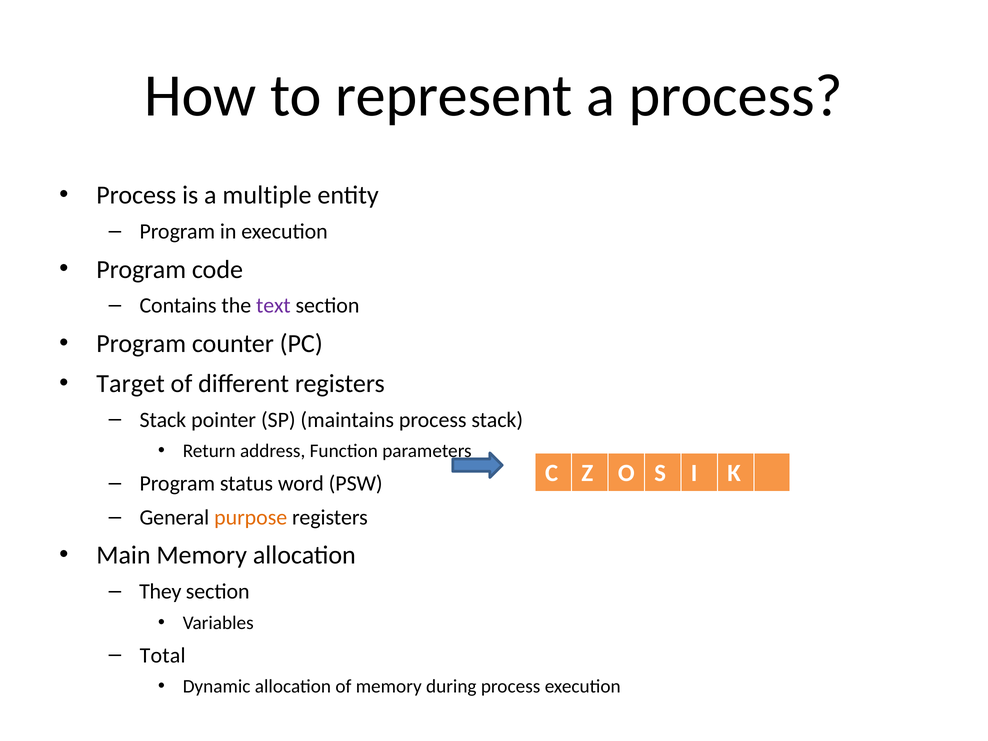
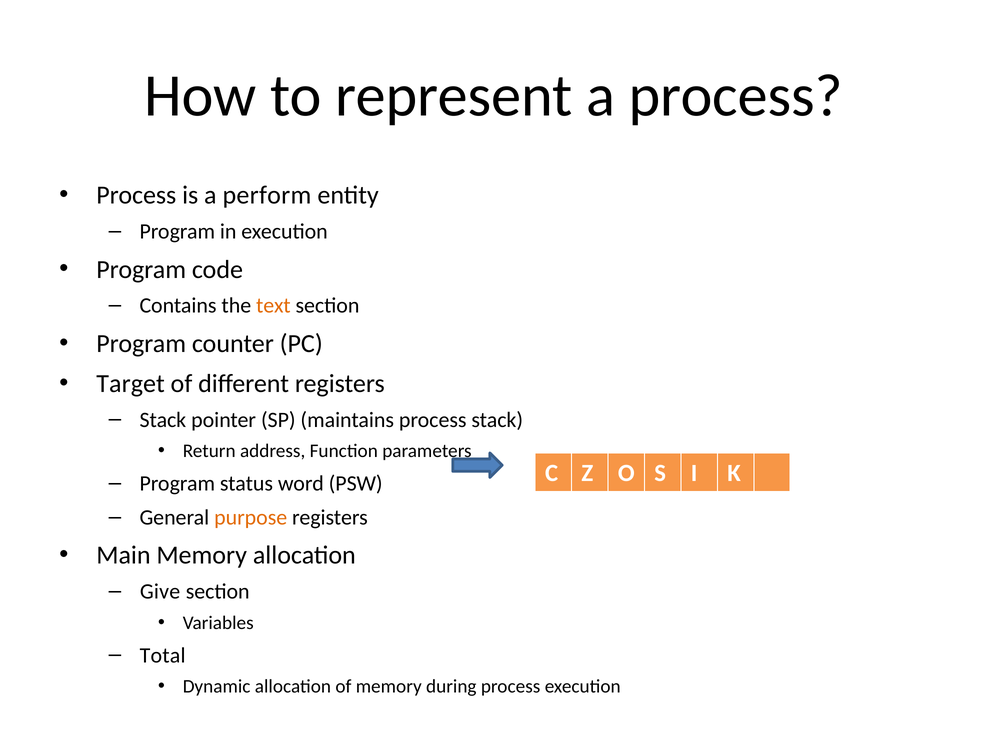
multiple: multiple -> perform (267, 195)
text colour: purple -> orange (273, 306)
They: They -> Give (160, 592)
